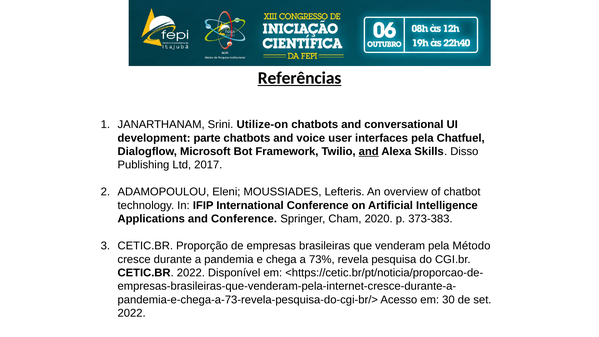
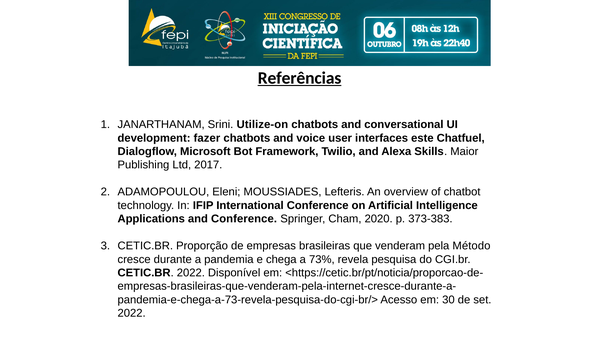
parte: parte -> fazer (207, 138)
interfaces pela: pela -> este (422, 138)
and underline: present -> none (369, 151)
Disso: Disso -> Maior (464, 151)
